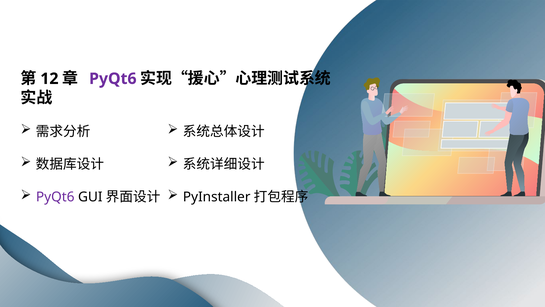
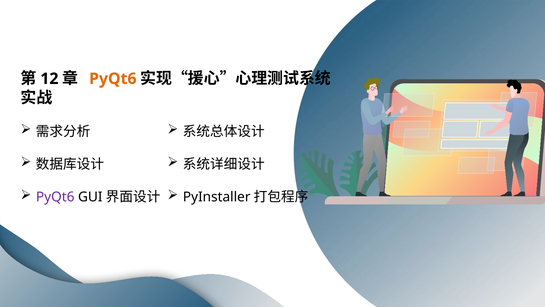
PyQt6 colour: purple -> orange (113, 79)
